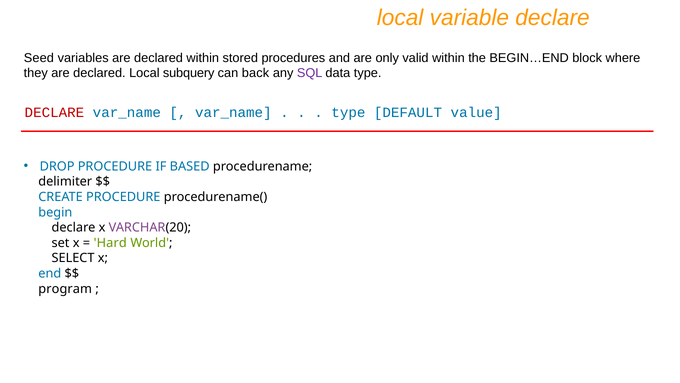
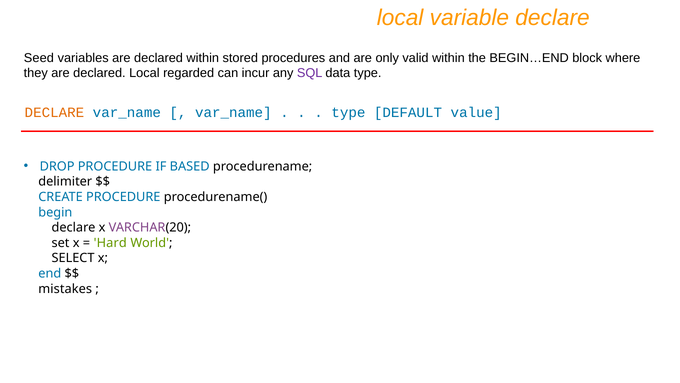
subquery: subquery -> regarded (189, 73)
back: back -> incur (256, 73)
DECLARE colour: red -> orange (54, 112)
program: program -> mistakes (65, 289)
